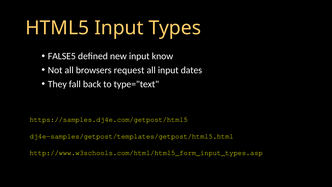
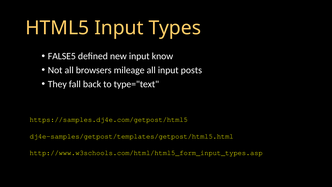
request: request -> mileage (129, 70)
dates: dates -> posts (191, 70)
